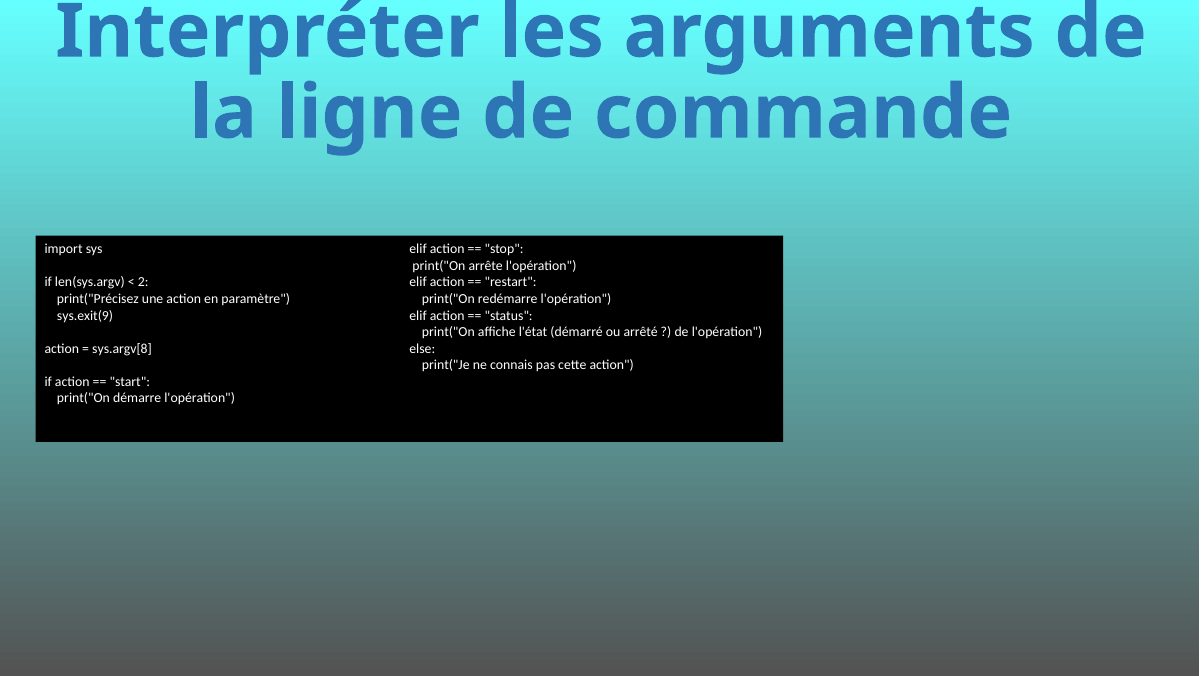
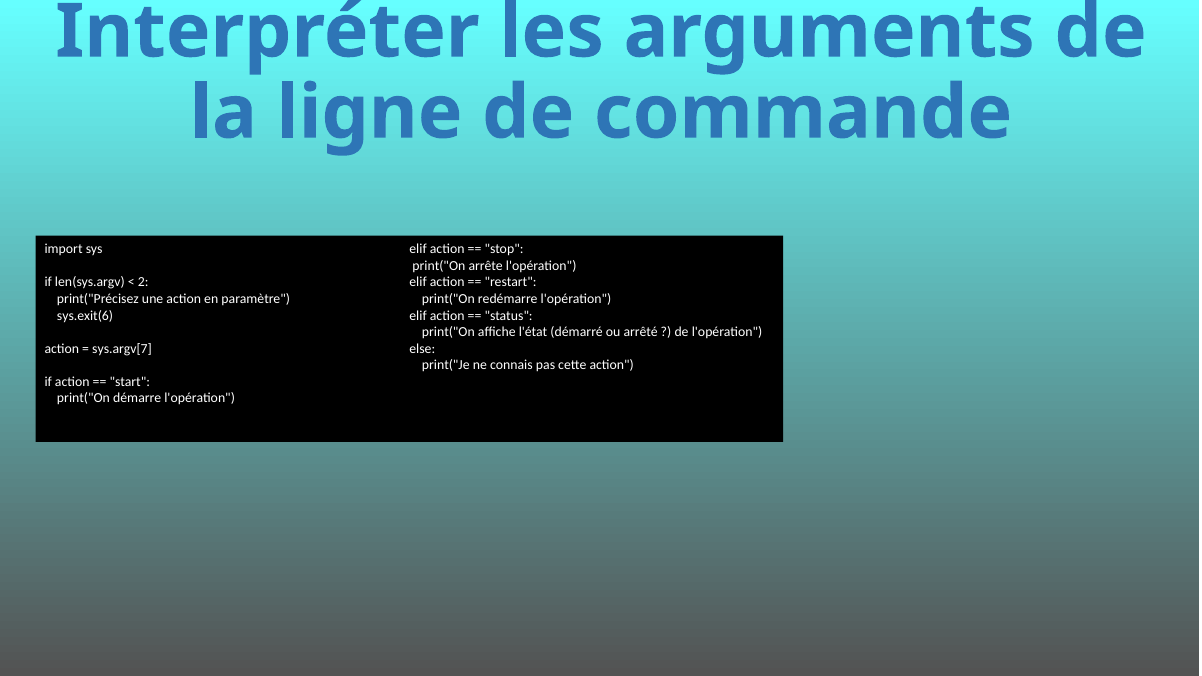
sys.exit(9: sys.exit(9 -> sys.exit(6 (85, 316)
sys.argv[8: sys.argv[8 -> sys.argv[7 (122, 349)
